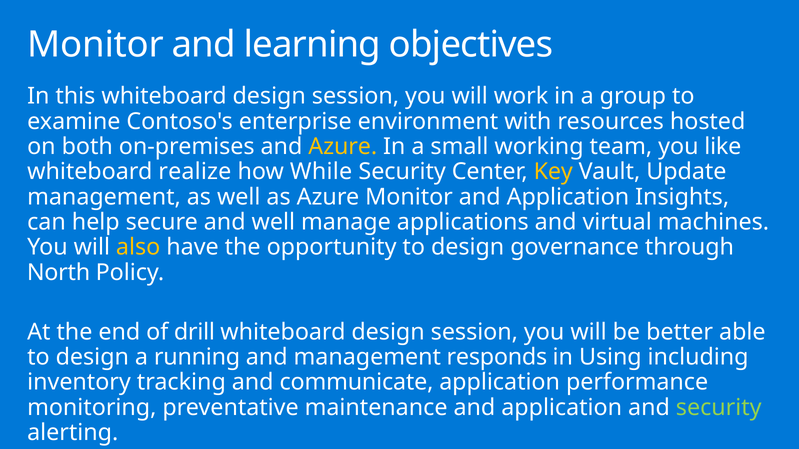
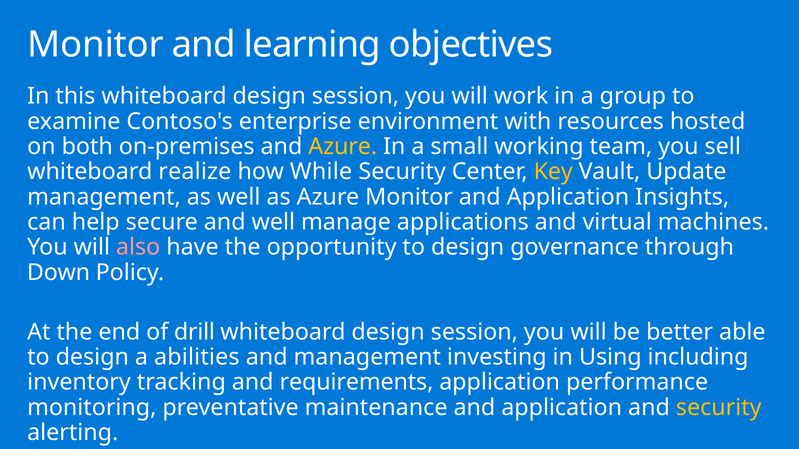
like: like -> sell (723, 147)
also colour: yellow -> pink (138, 247)
North: North -> Down (59, 273)
running: running -> abilities (197, 357)
responds: responds -> investing (497, 357)
communicate: communicate -> requirements (356, 383)
security colour: light green -> yellow (719, 408)
